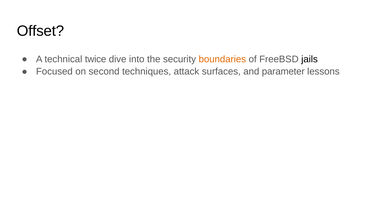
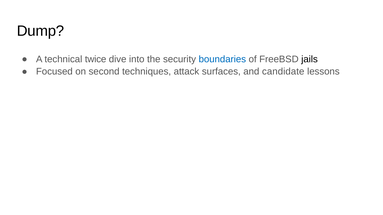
Offset: Offset -> Dump (41, 31)
boundaries colour: orange -> blue (222, 59)
parameter: parameter -> candidate (283, 72)
